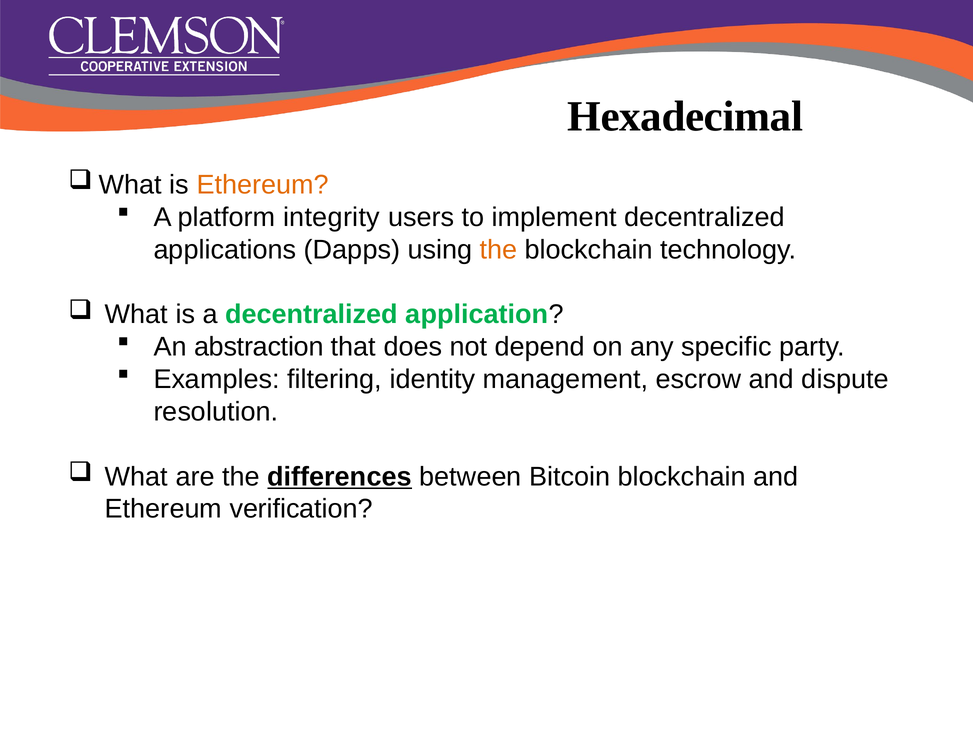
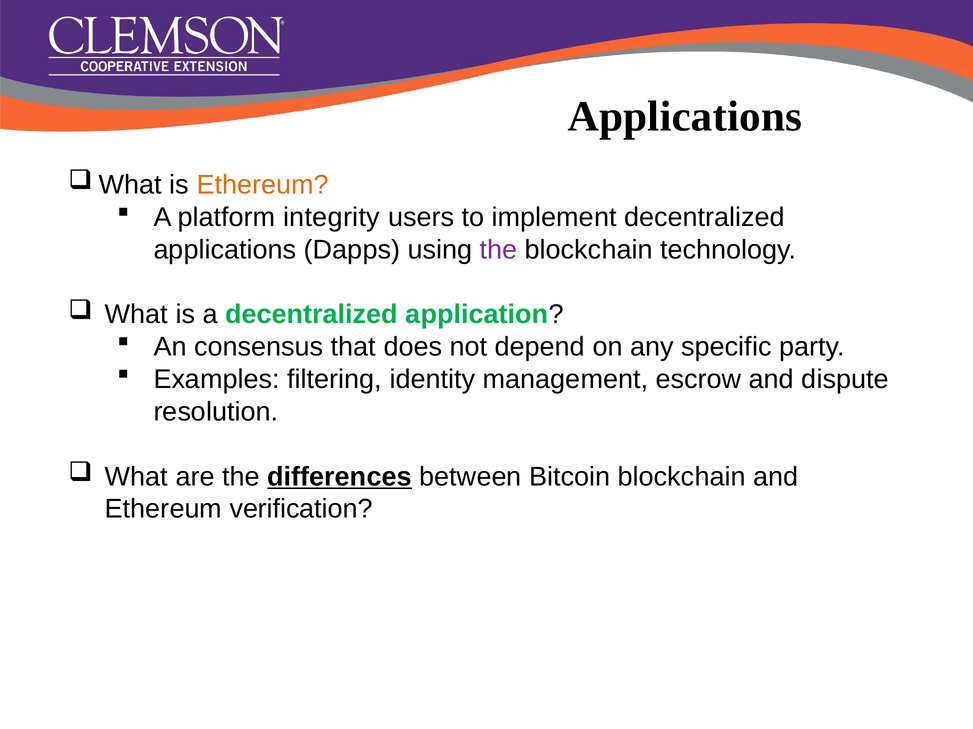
Hexadecimal: Hexadecimal -> Applications (685, 117)
the colour: orange -> purple (499, 250)
abstraction: abstraction -> consensus (259, 347)
